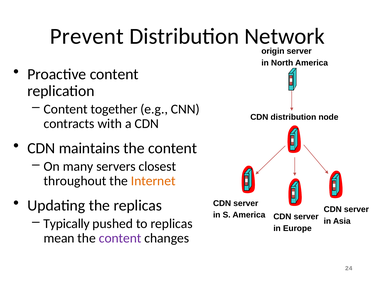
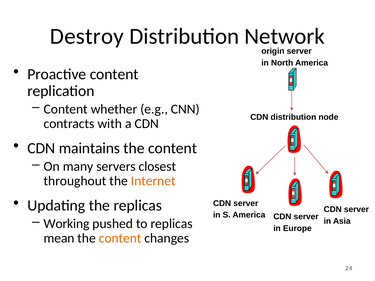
Prevent: Prevent -> Destroy (87, 36)
together: together -> whether (114, 109)
Typically: Typically -> Working (67, 224)
content colour: purple -> orange (120, 238)
